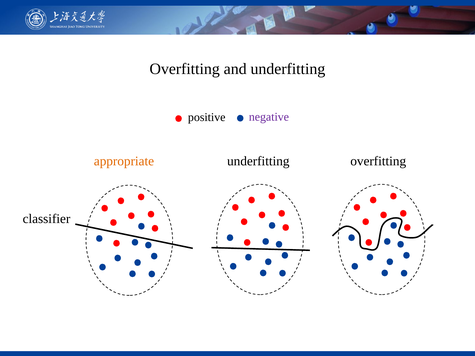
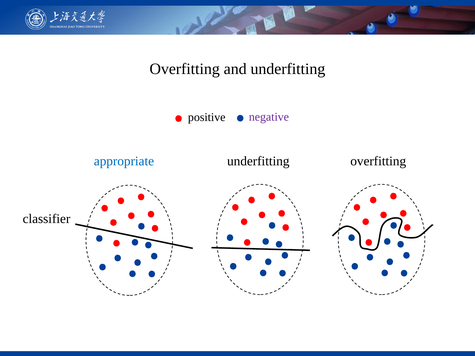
appropriate colour: orange -> blue (124, 161)
